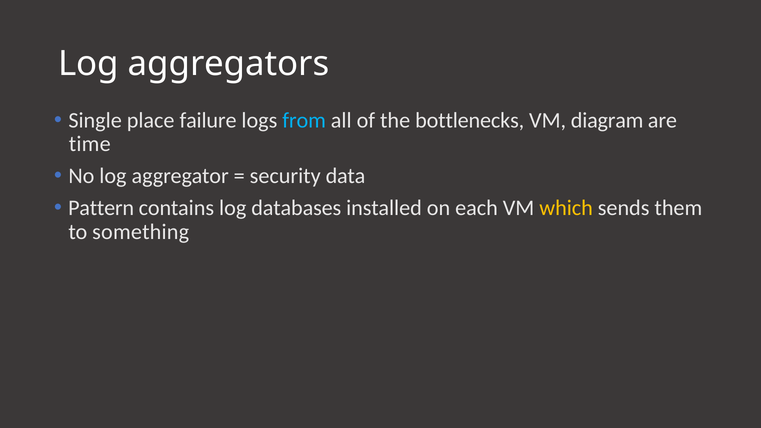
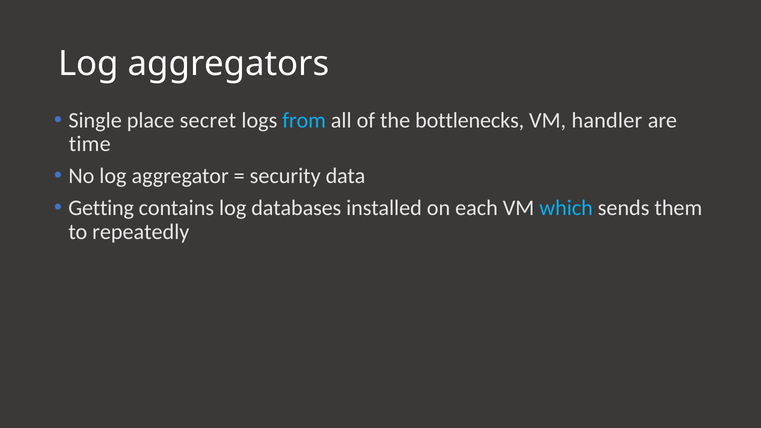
failure: failure -> secret (208, 120)
diagram: diagram -> handler (607, 120)
Pattern: Pattern -> Getting (101, 208)
which colour: yellow -> light blue (566, 208)
something: something -> repeatedly (141, 232)
